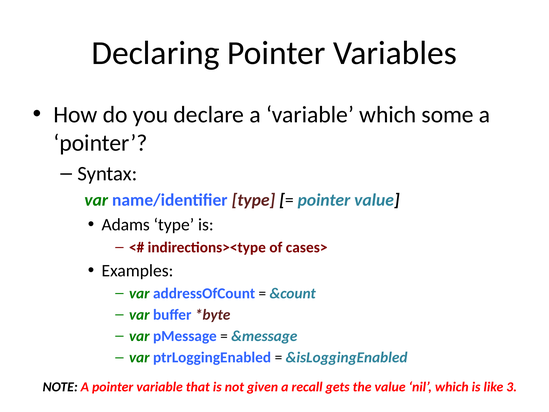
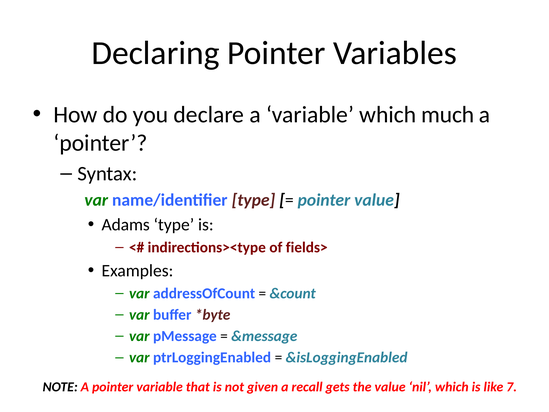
some: some -> much (448, 115)
cases>: cases> -> fields> (307, 247)
3: 3 -> 7 (512, 387)
